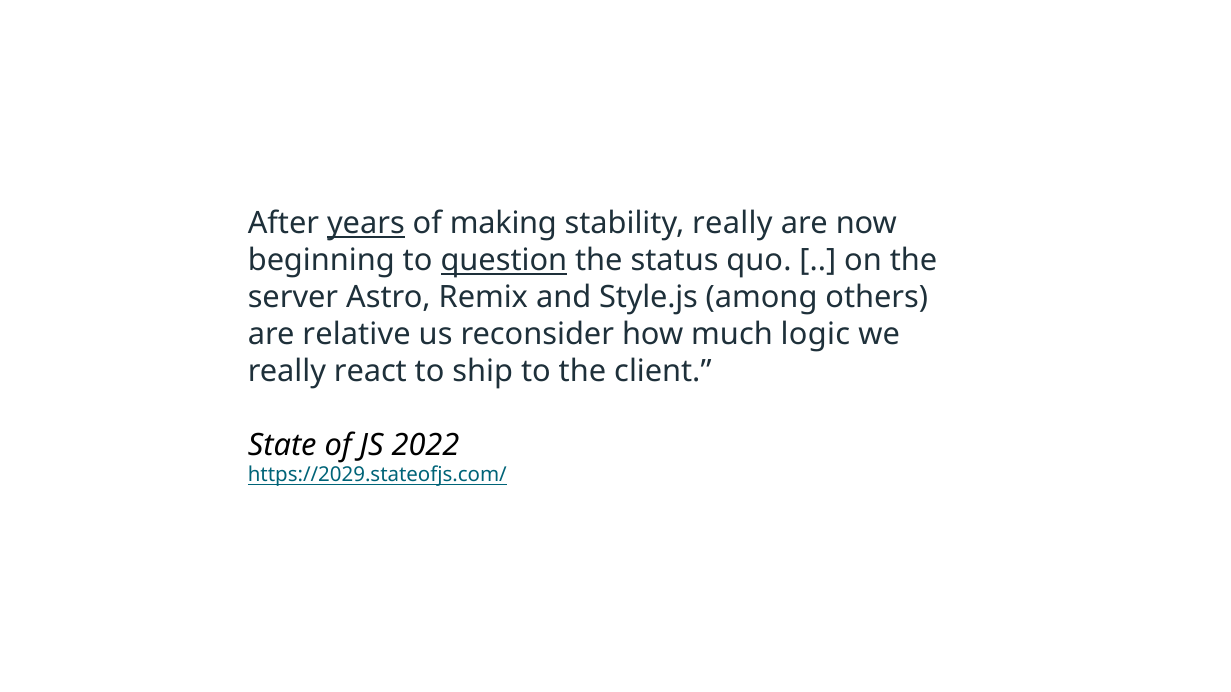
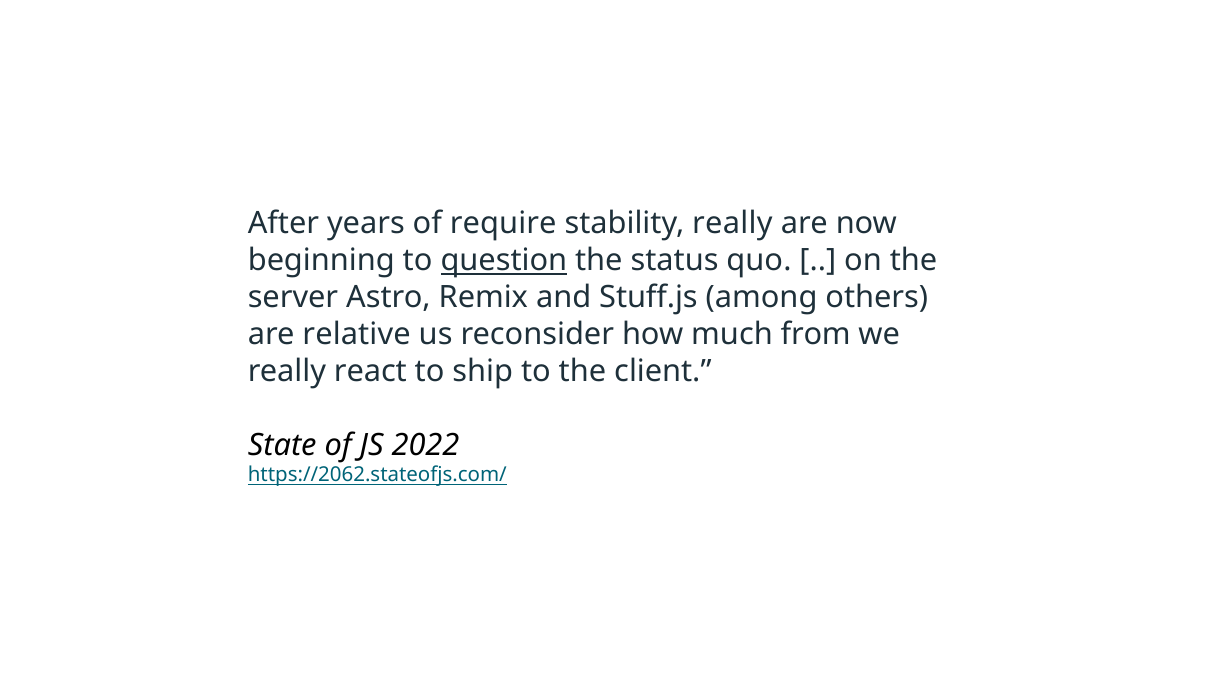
years underline: present -> none (366, 224)
making: making -> require (503, 224)
Style.js: Style.js -> Stuff.js (648, 298)
logic: logic -> from (816, 335)
https://2029.stateofjs.com/: https://2029.stateofjs.com/ -> https://2062.stateofjs.com/ (377, 475)
